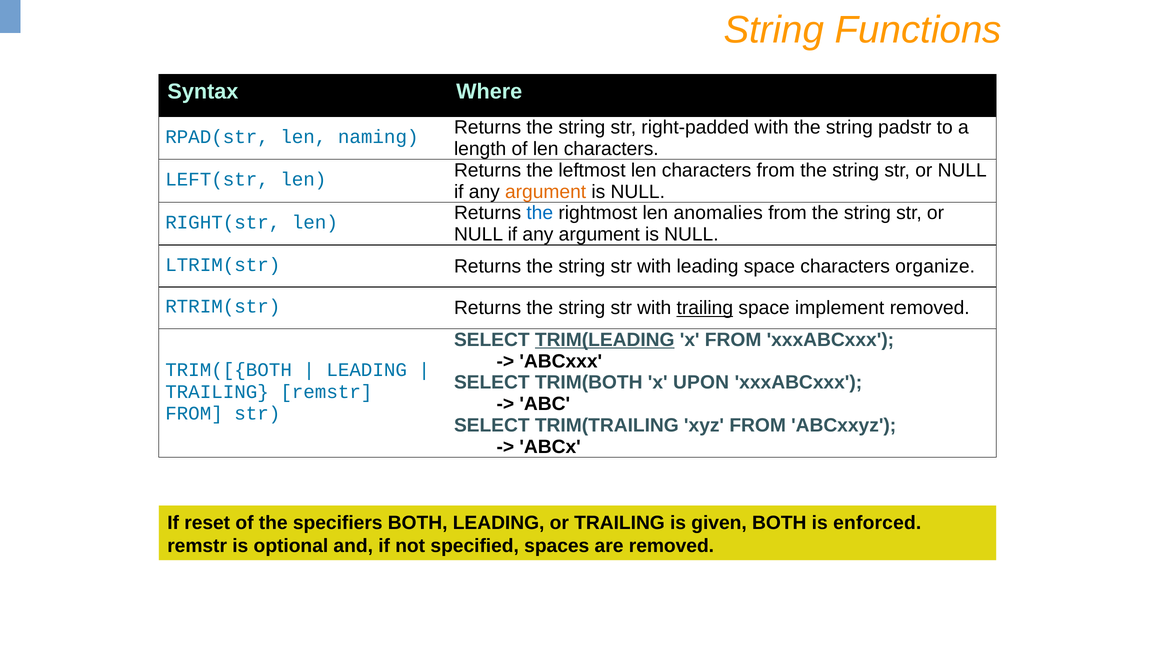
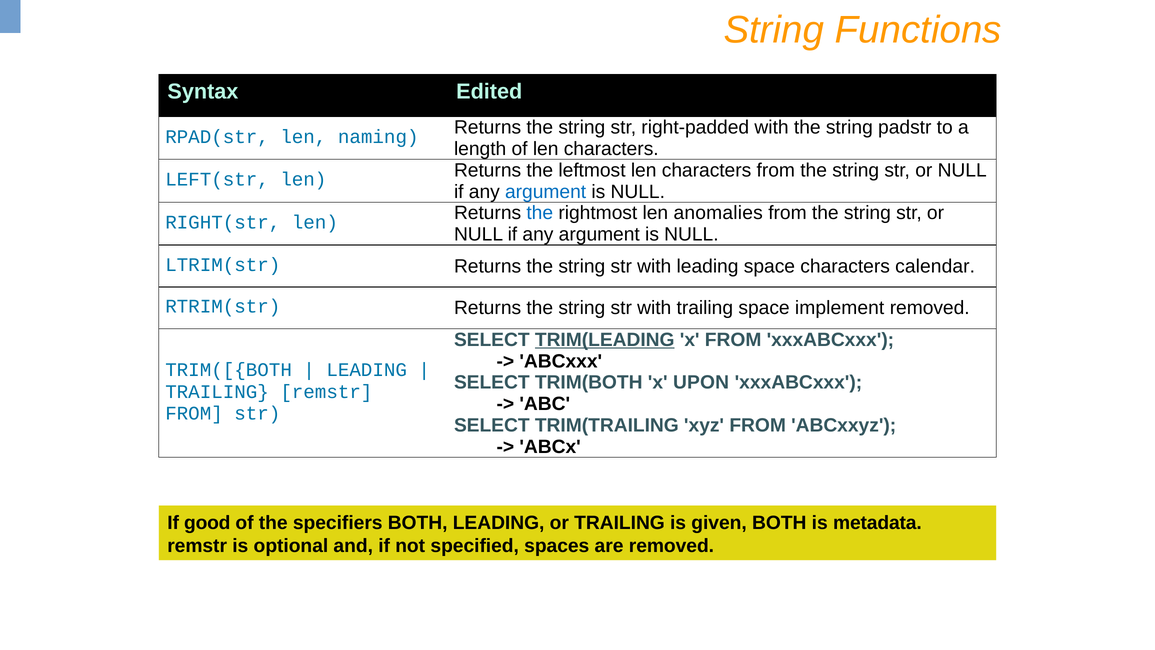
Where: Where -> Edited (489, 91)
argument colour: orange -> blue (546, 192)
organize: organize -> calendar (935, 266)
trailing underline: present -> none (705, 308)
reset: reset -> good (207, 522)
enforced: enforced -> metadata (877, 522)
